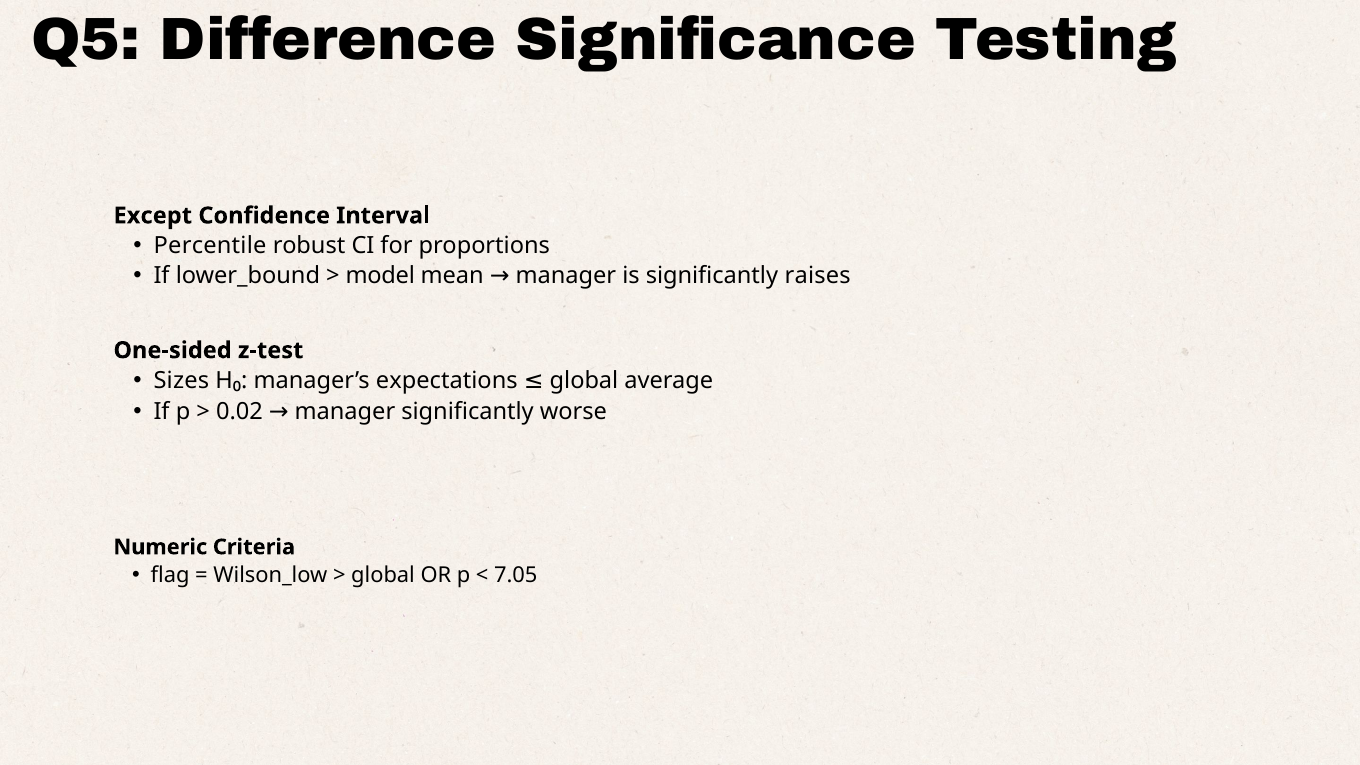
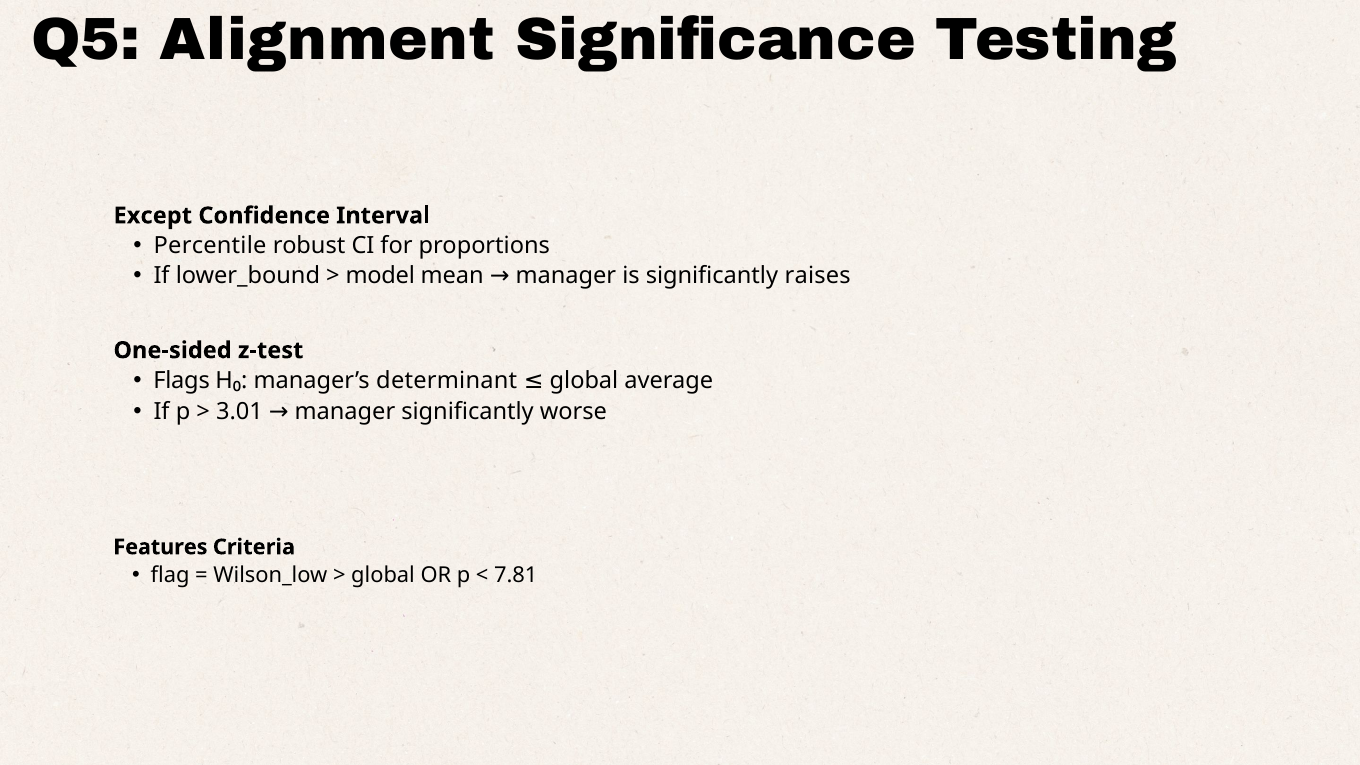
Difference: Difference -> Alignment (328, 40)
Sizes: Sizes -> Flags (182, 381)
expectations: expectations -> determinant (447, 381)
0.02: 0.02 -> 3.01 (239, 412)
Numeric: Numeric -> Features (160, 547)
7.05: 7.05 -> 7.81 (516, 576)
